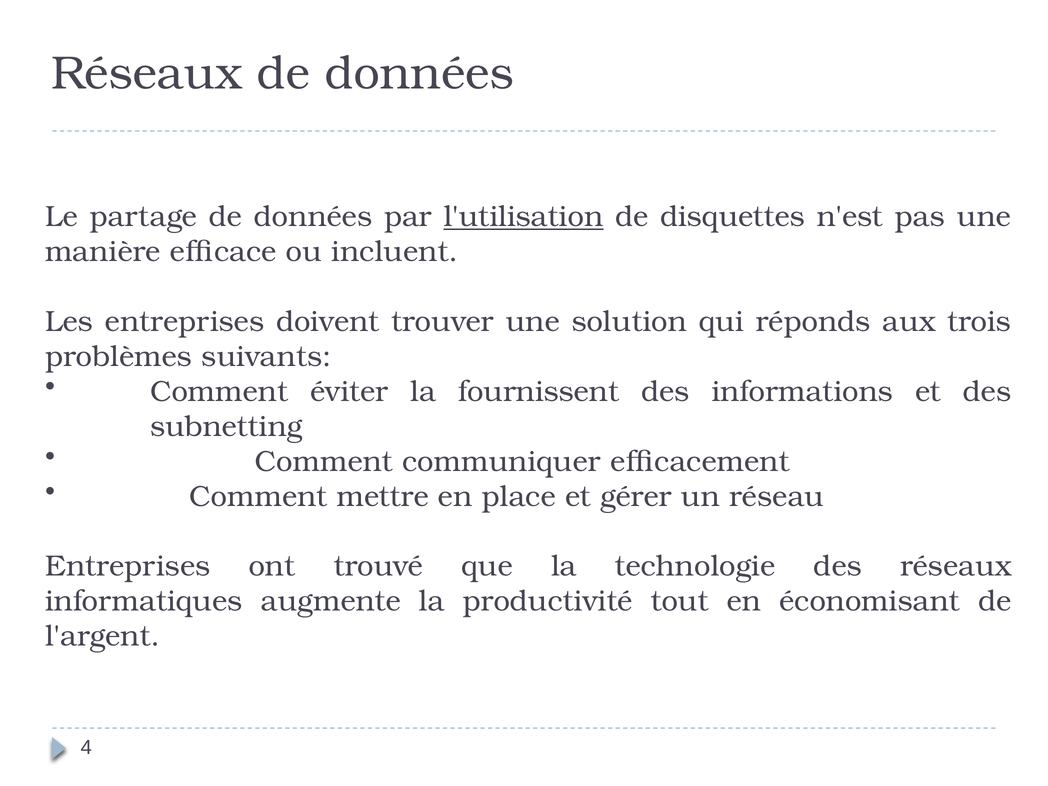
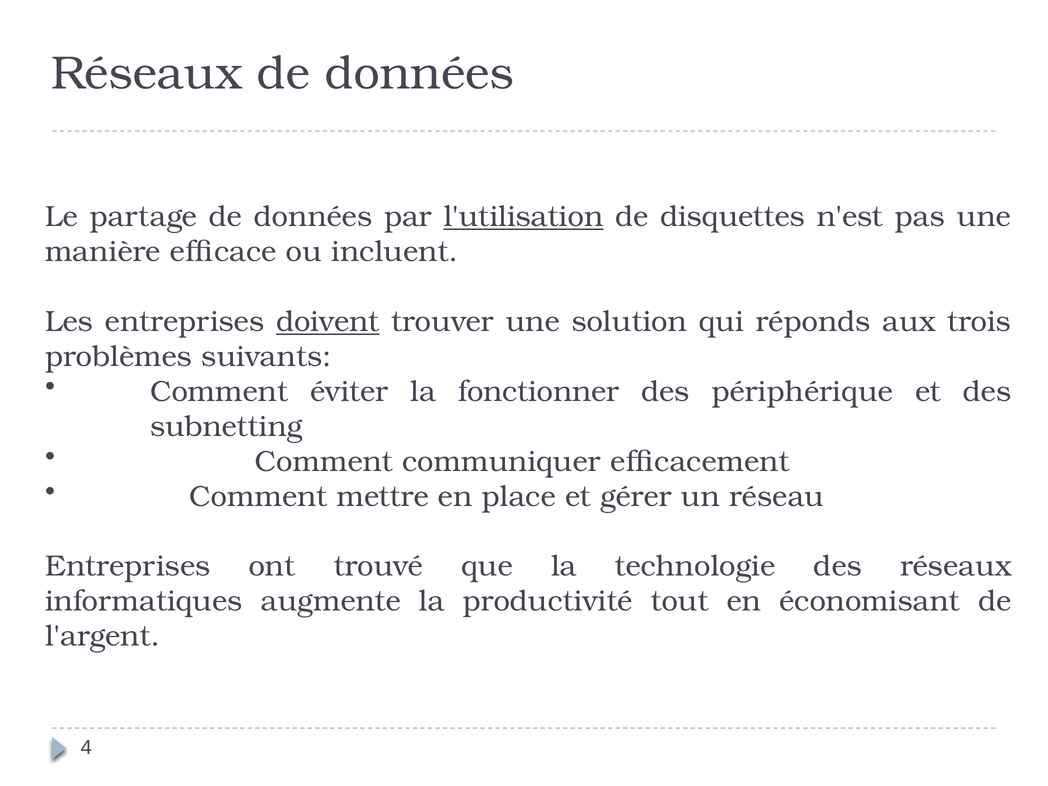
doivent underline: none -> present (328, 322)
fournissent: fournissent -> fonctionner (539, 392)
informations: informations -> périphérique (802, 392)
